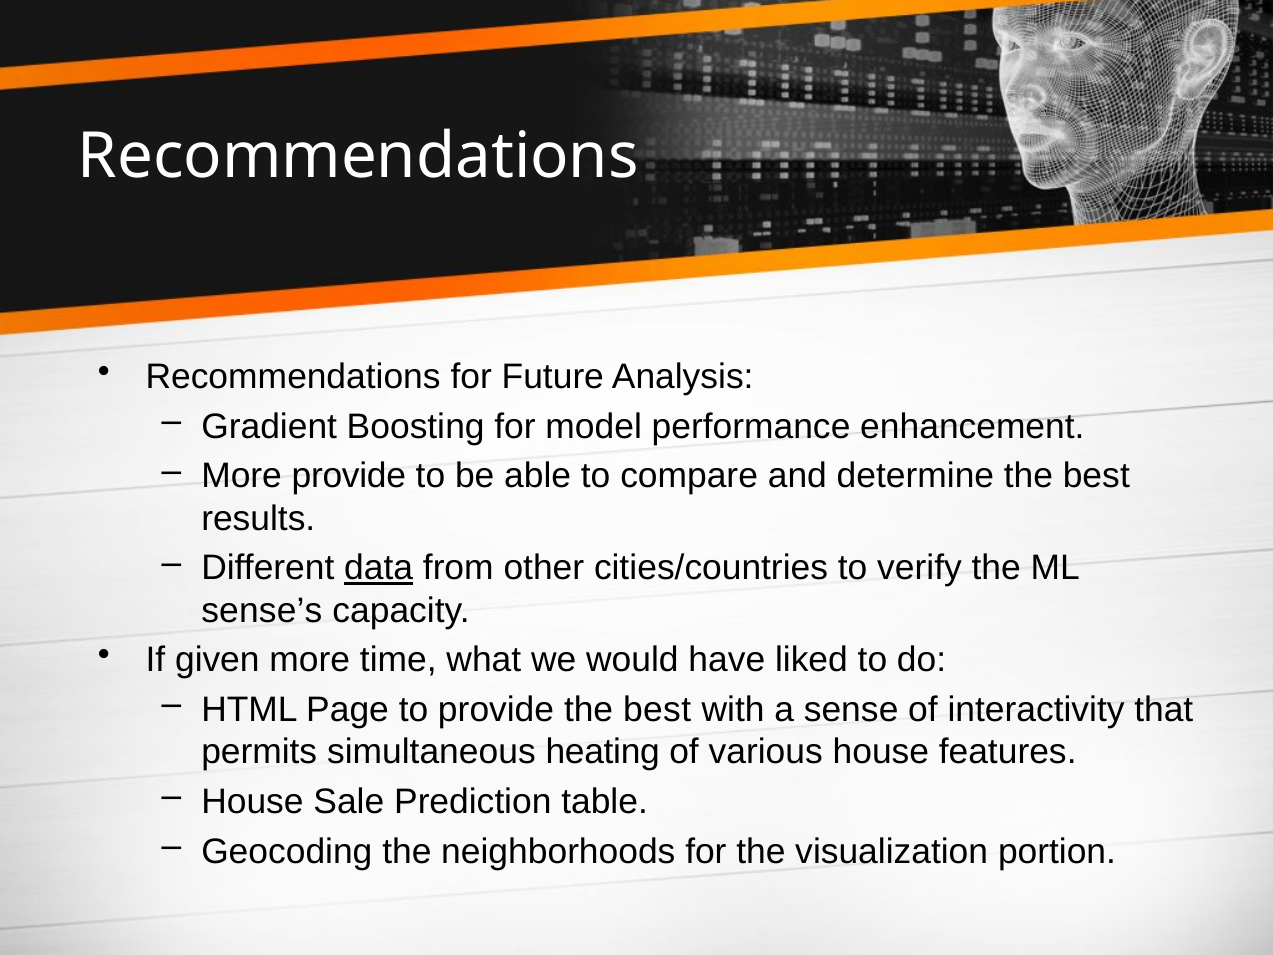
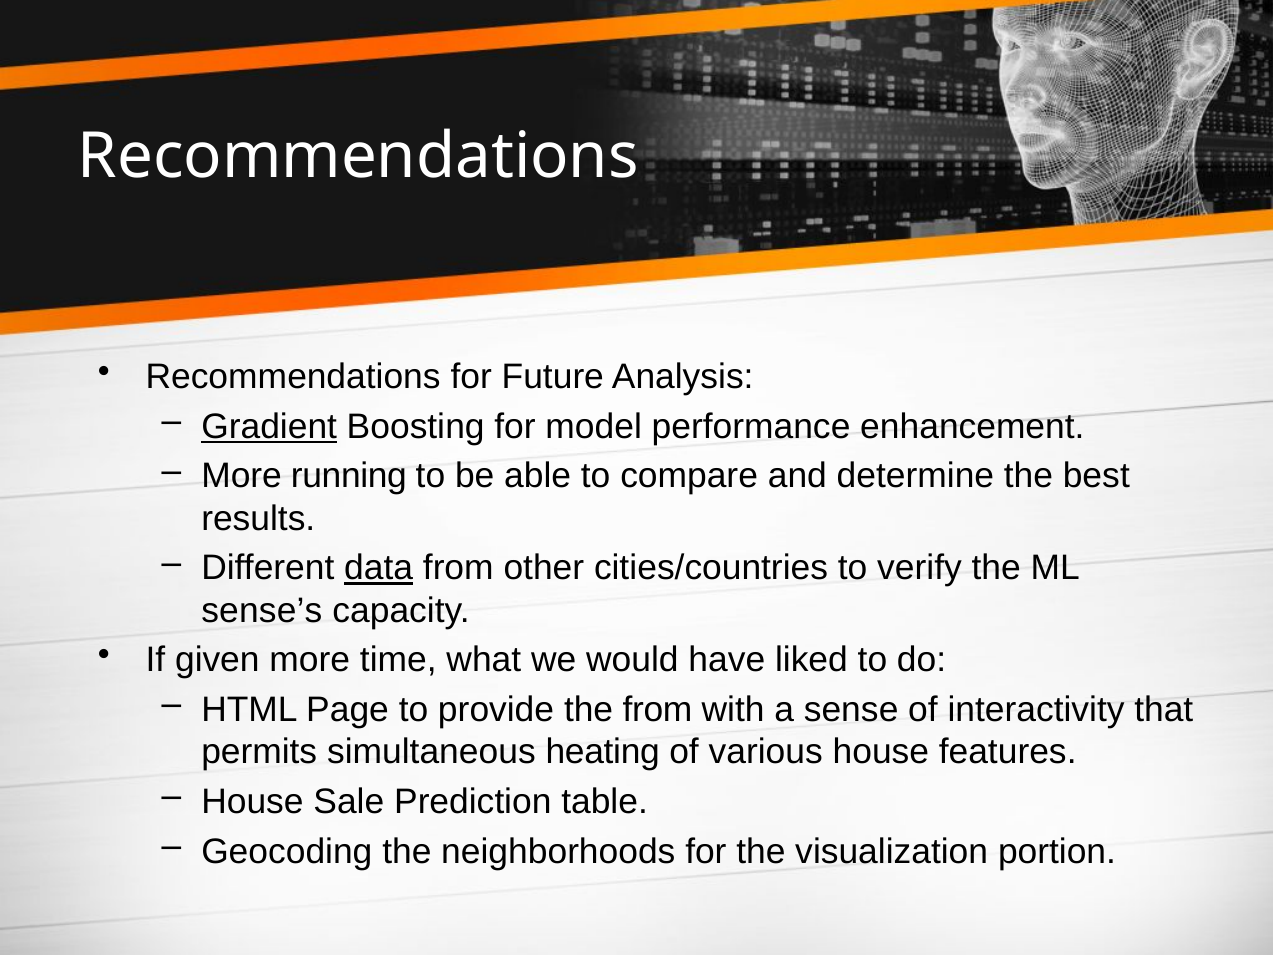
Gradient underline: none -> present (269, 427)
More provide: provide -> running (349, 476)
provide the best: best -> from (657, 710)
